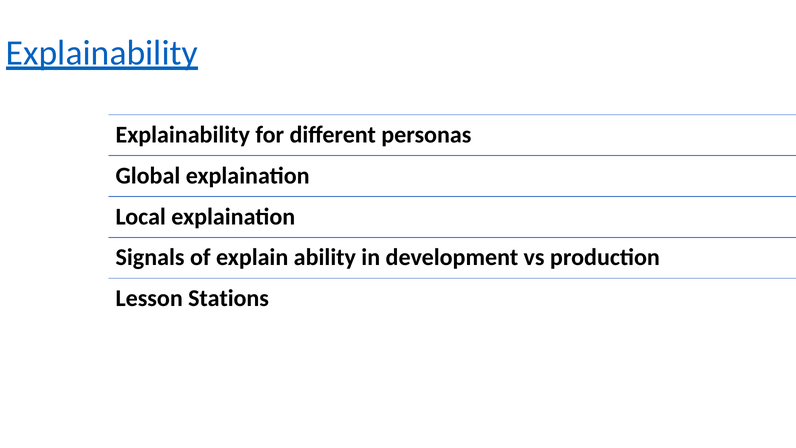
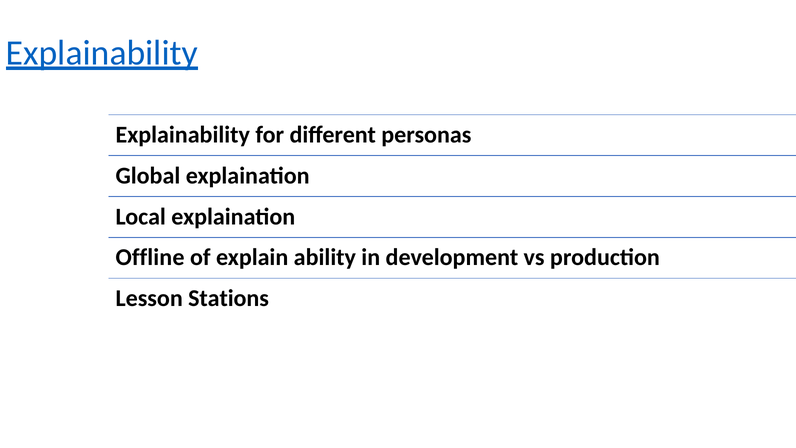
Signals: Signals -> Offline (150, 257)
